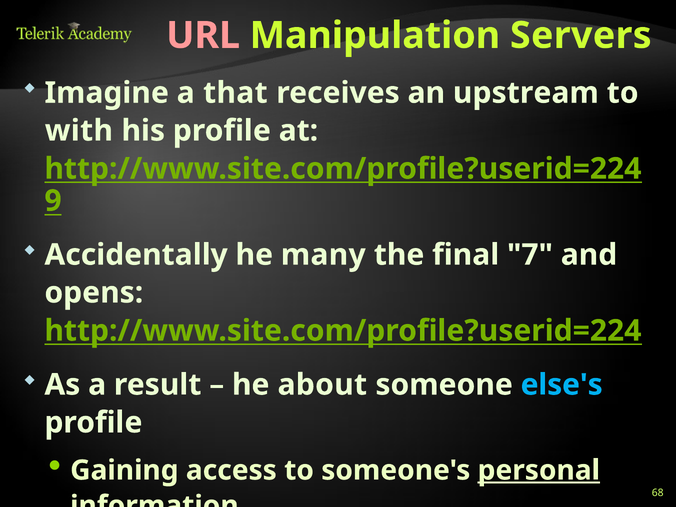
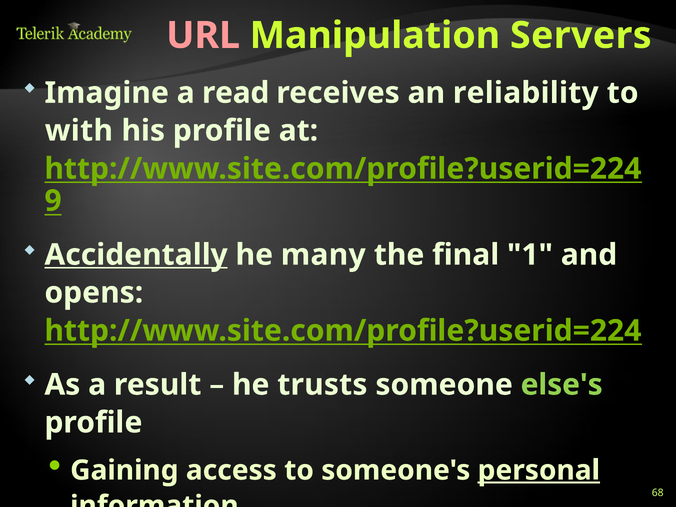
that: that -> read (236, 93)
upstream: upstream -> reliability (526, 93)
Accidentally underline: none -> present (136, 255)
7: 7 -> 1 (530, 255)
about: about -> trusts (322, 385)
else's colour: light blue -> light green (562, 385)
